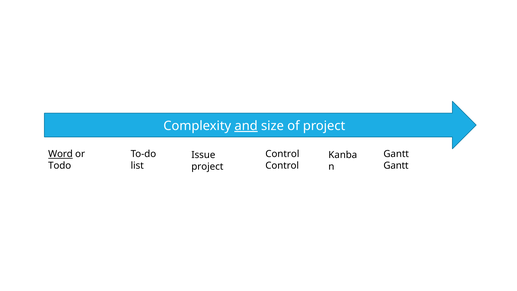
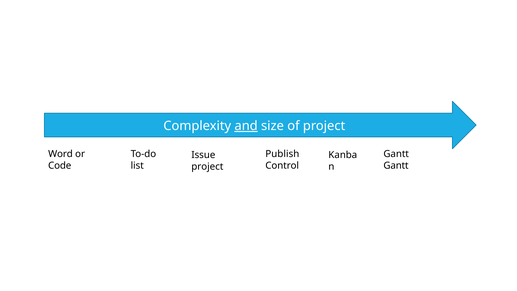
Word underline: present -> none (60, 154)
Control: Control -> Publish (282, 154)
Todo: Todo -> Code (60, 166)
